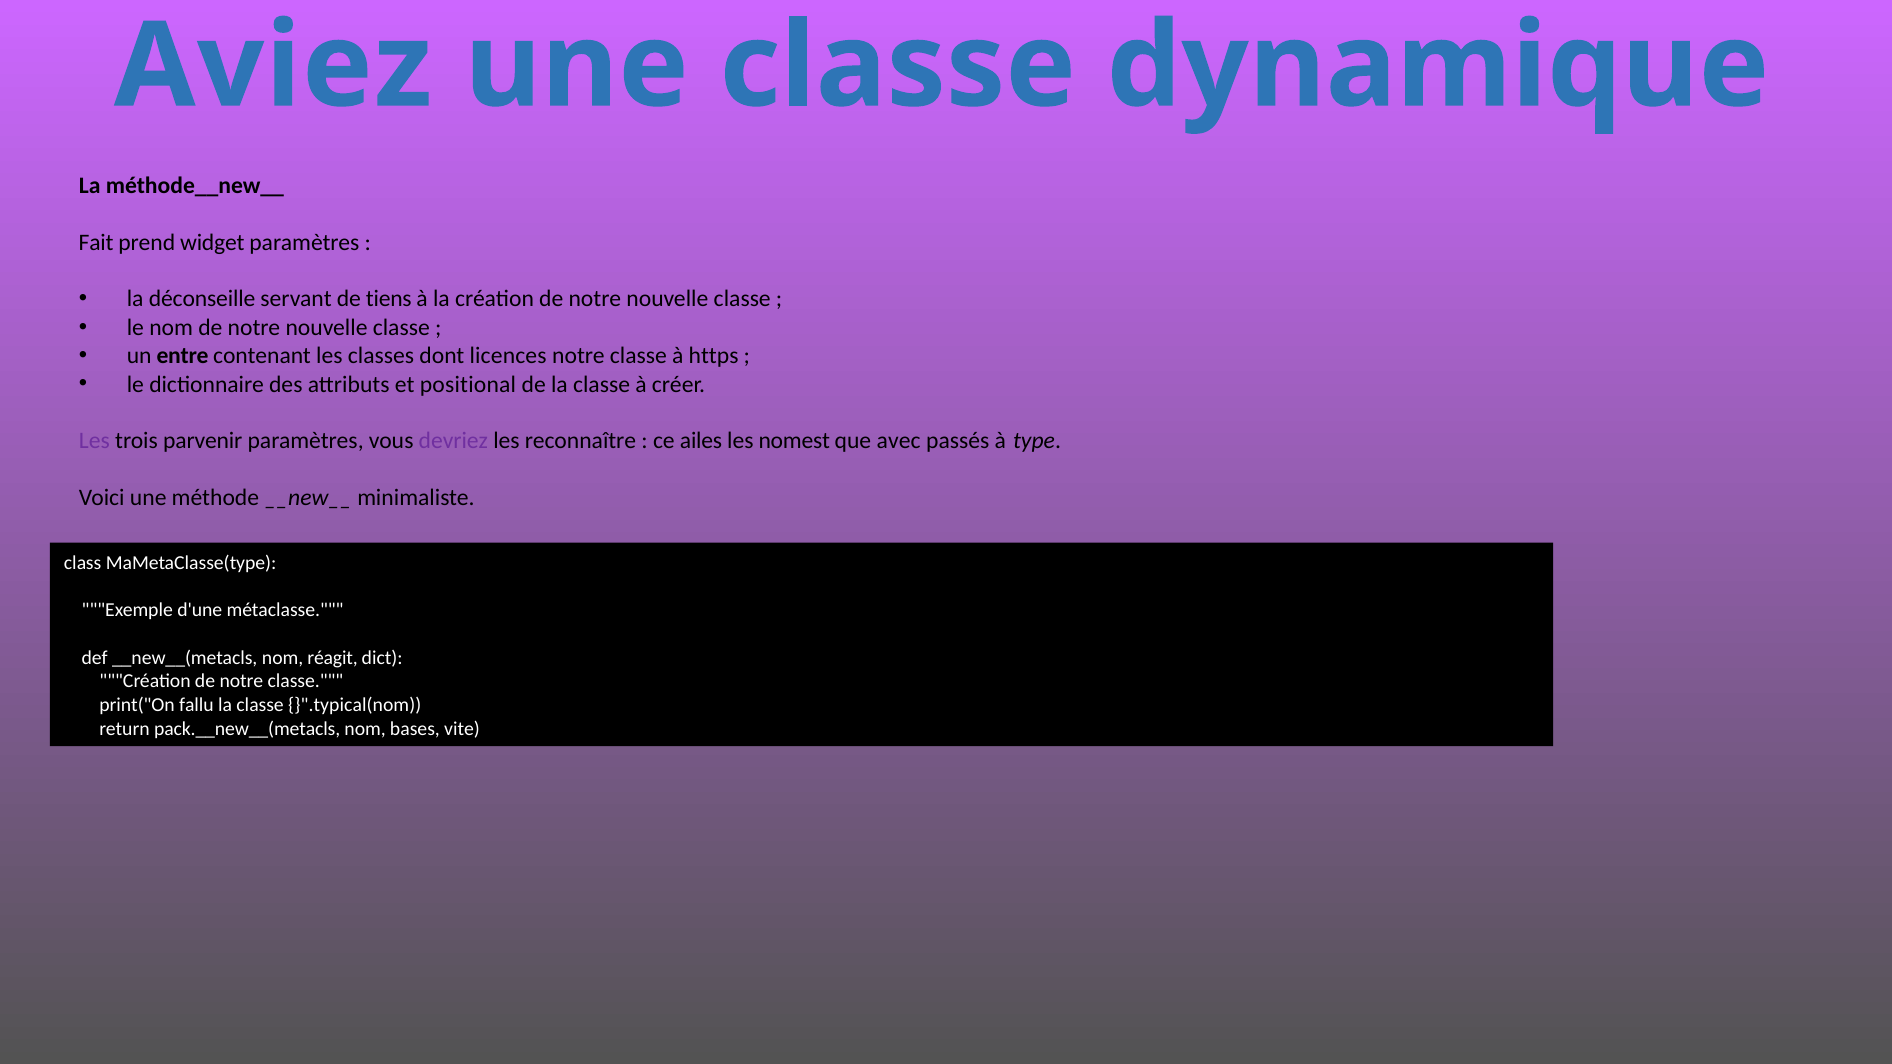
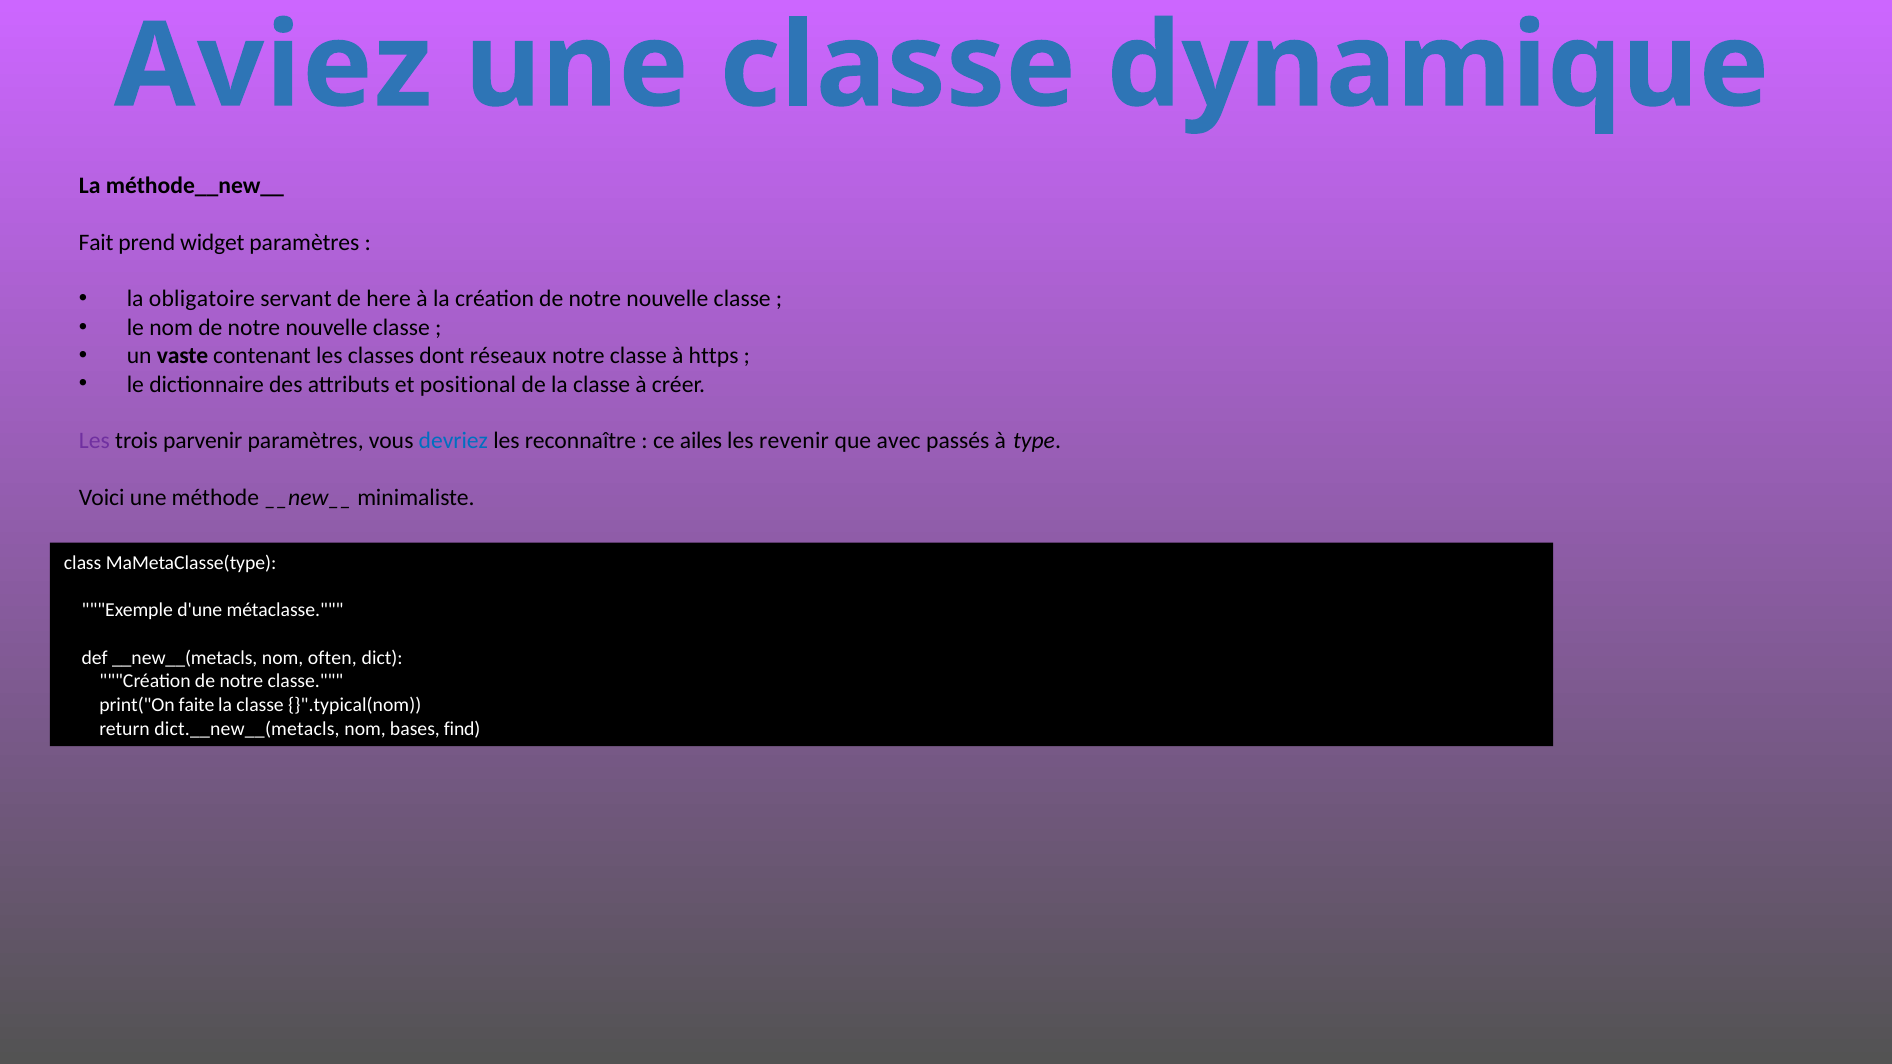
déconseille: déconseille -> obligatoire (202, 299)
tiens: tiens -> here (389, 299)
entre: entre -> vaste (183, 356)
licences: licences -> réseaux (508, 356)
devriez colour: purple -> blue (453, 441)
nomest: nomest -> revenir (794, 441)
réagit: réagit -> often (332, 658)
fallu: fallu -> faite (197, 705)
pack.__new__(metacls: pack.__new__(metacls -> dict.__new__(metacls (247, 729)
vite: vite -> find (462, 729)
